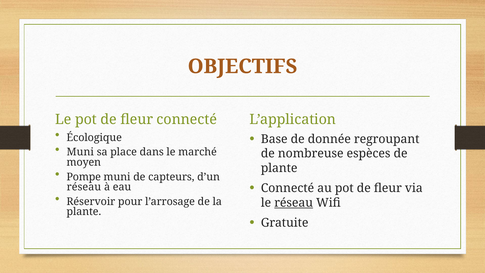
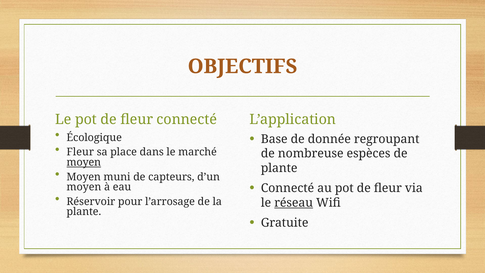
Muni: Muni -> Fleur (80, 152)
moyen underline: none -> present (84, 162)
Pompe: Pompe -> Moyen (84, 177)
réseau: réseau -> moyen (84, 187)
